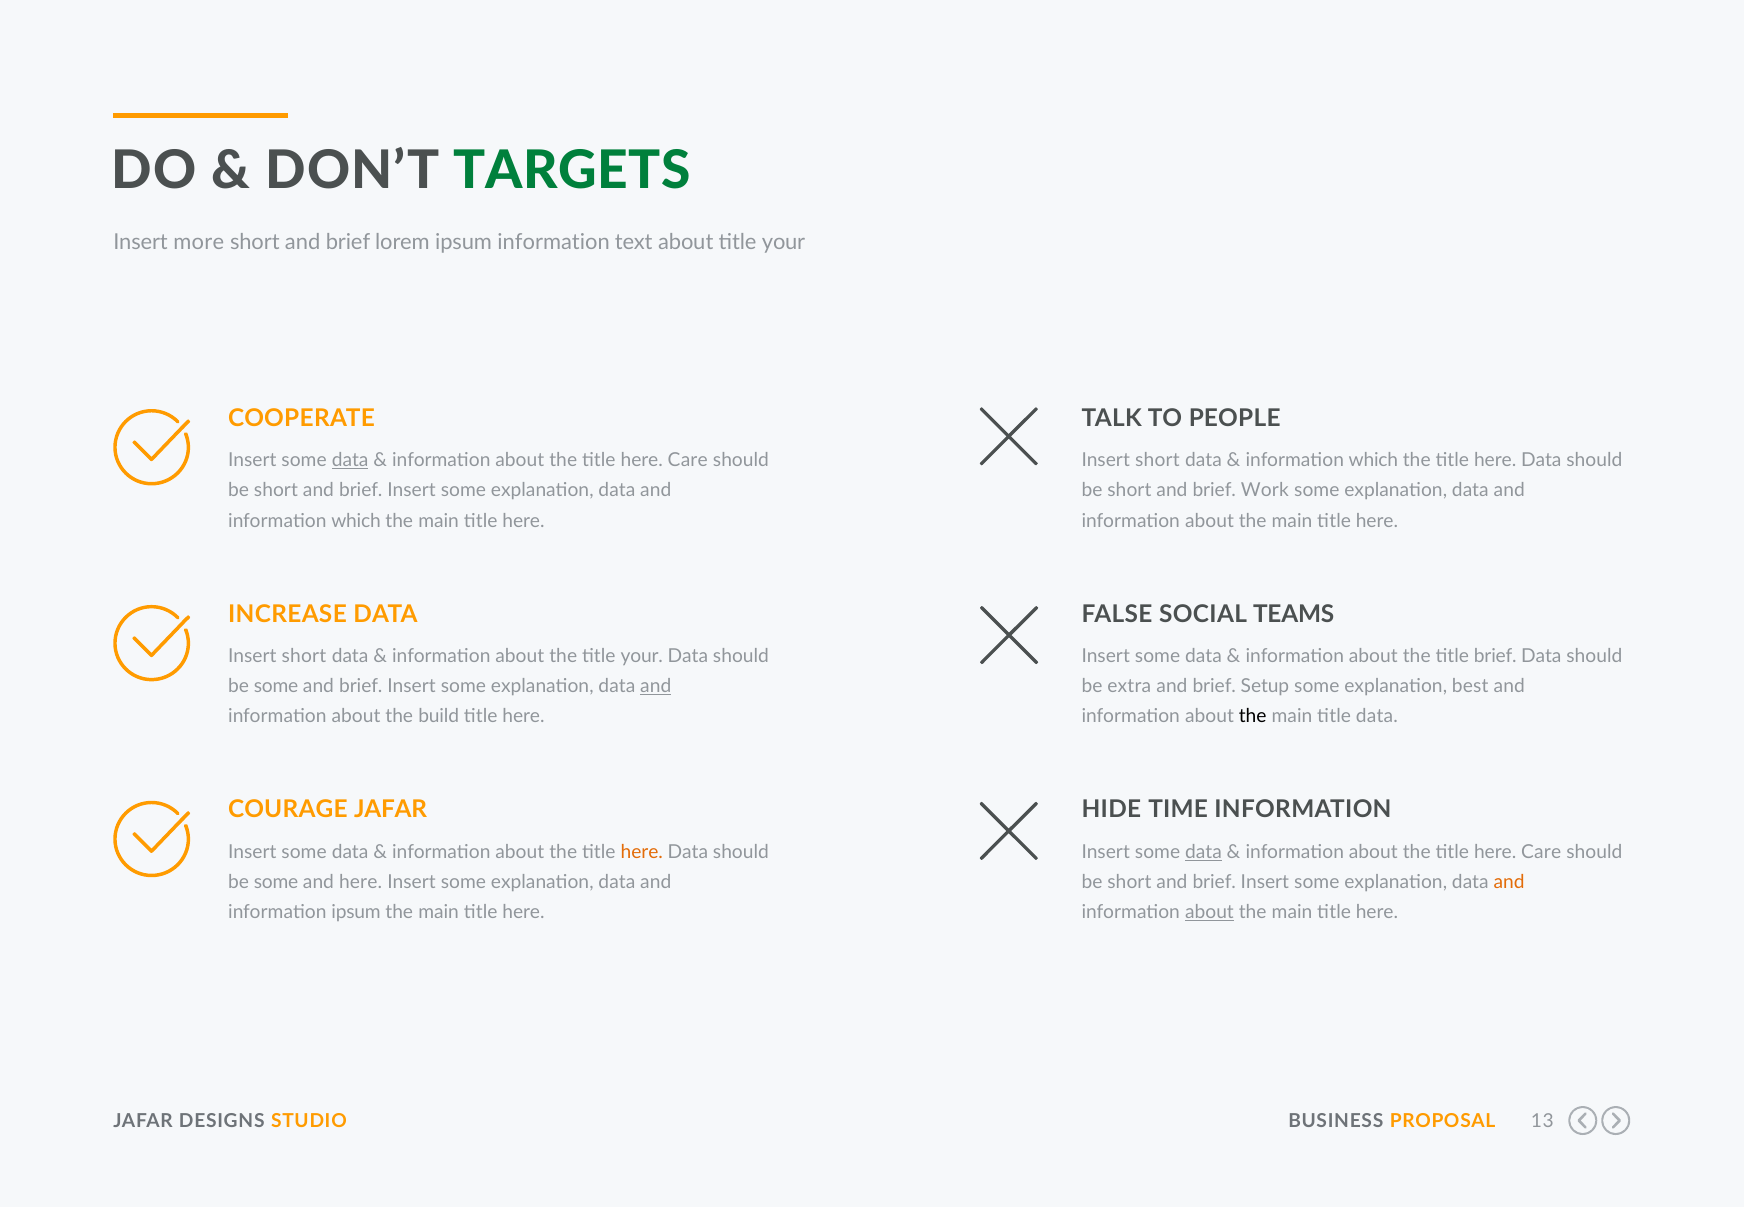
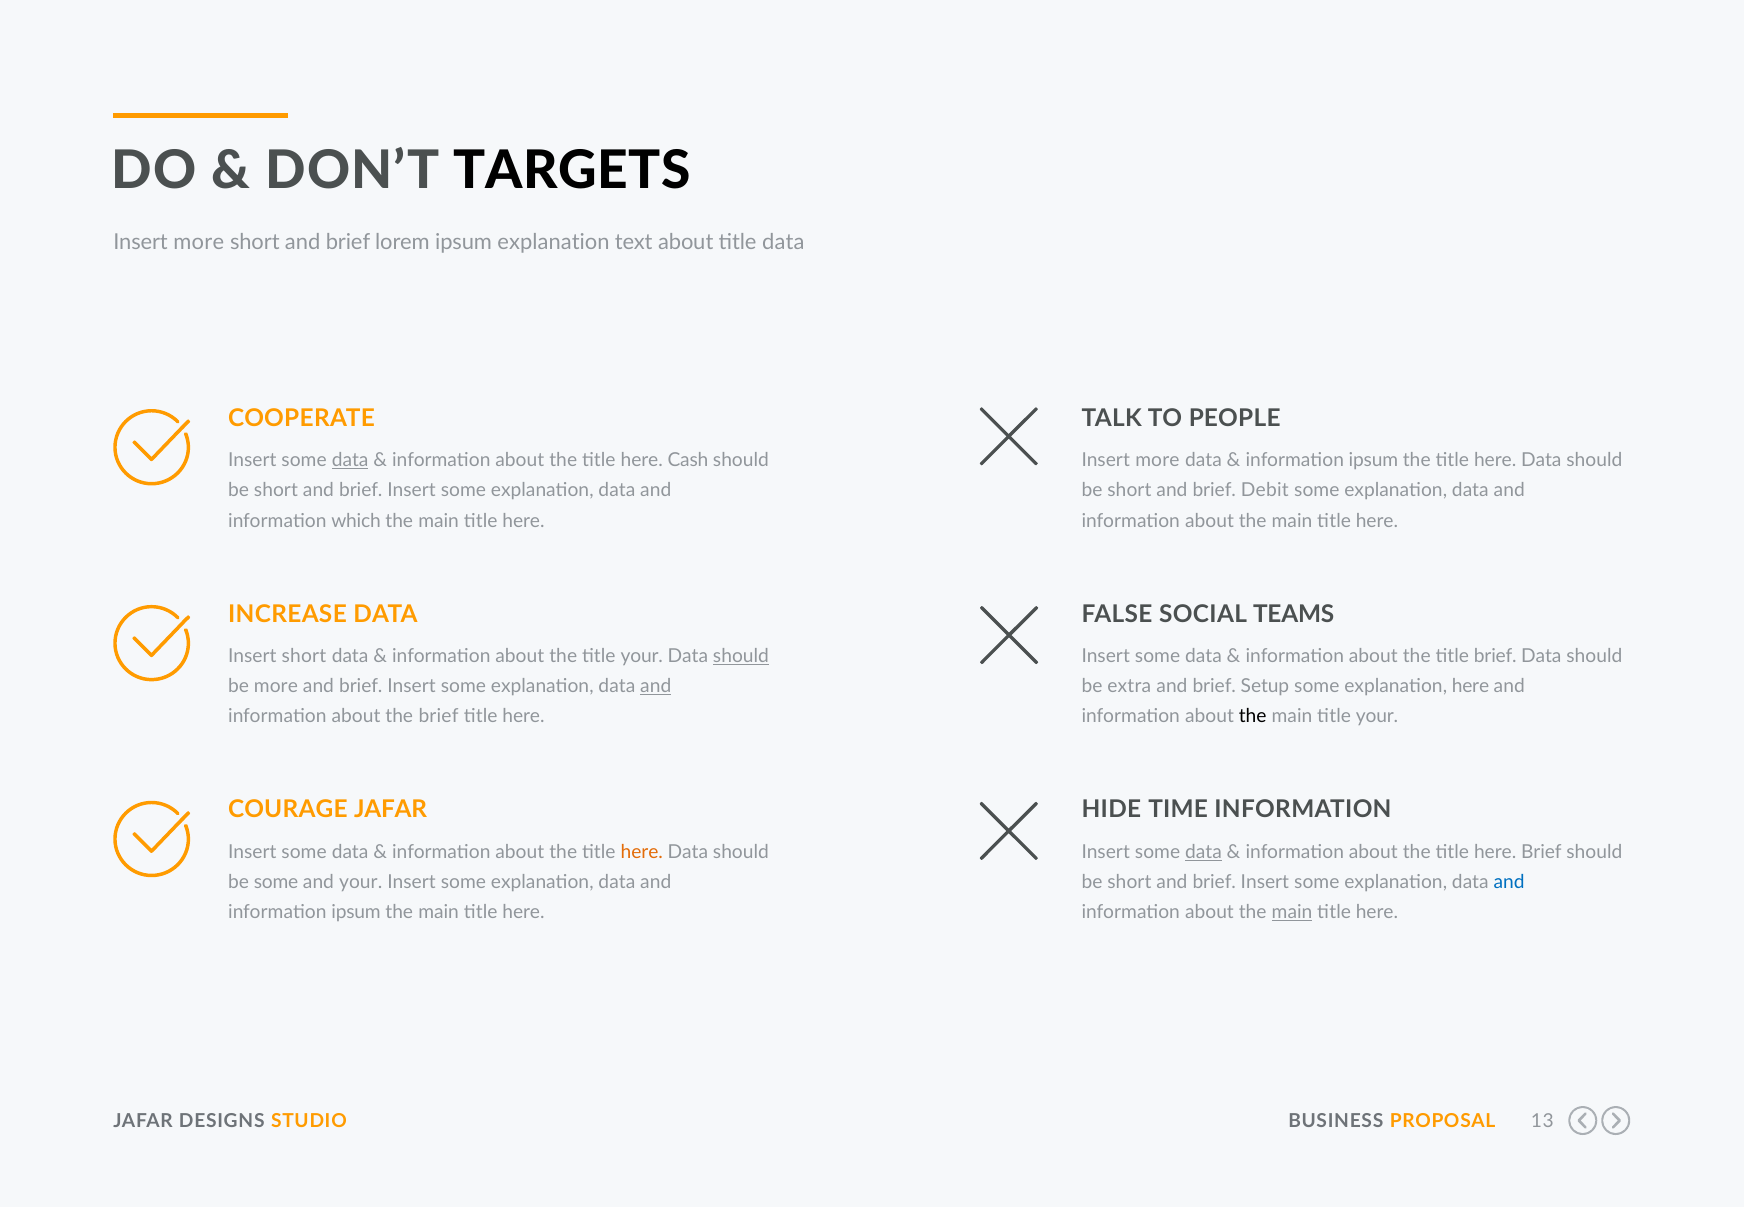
TARGETS colour: green -> black (572, 171)
ipsum information: information -> explanation (554, 243)
about title your: your -> data (783, 243)
Care: Care -> Cash (688, 461)
short: short -> more (1157, 461)
which: which -> ipsum (1373, 461)
Work: Work -> Debit (1265, 491)
should underline: none -> present (741, 657)
some: some -> more (276, 687)
explanation best: best -> here (1470, 687)
the build: build -> brief (439, 717)
main title data: data -> your (1377, 717)
Care: Care -> Brief (1541, 853)
and here: here -> your (361, 883)
and colour: orange -> blue (1509, 883)
about underline: present -> none (1209, 913)
main underline: none -> present (1292, 913)
